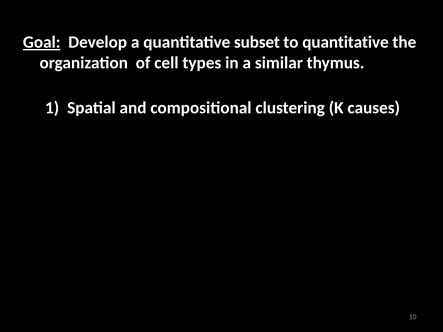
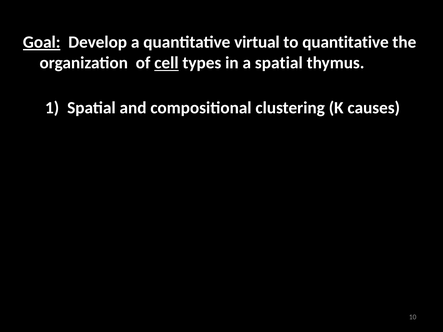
subset: subset -> virtual (257, 42)
cell underline: none -> present (166, 63)
a similar: similar -> spatial (279, 63)
